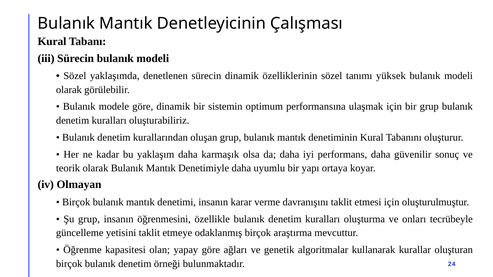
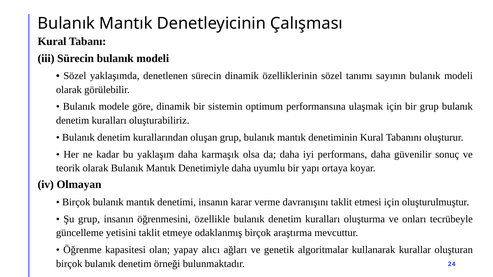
yüksek: yüksek -> sayının (391, 76)
yapay göre: göre -> alıcı (211, 250)
